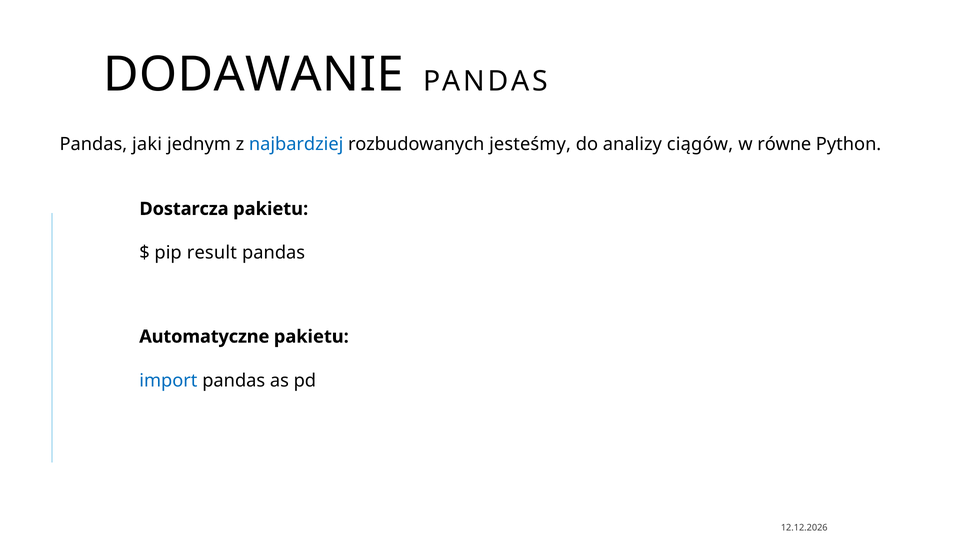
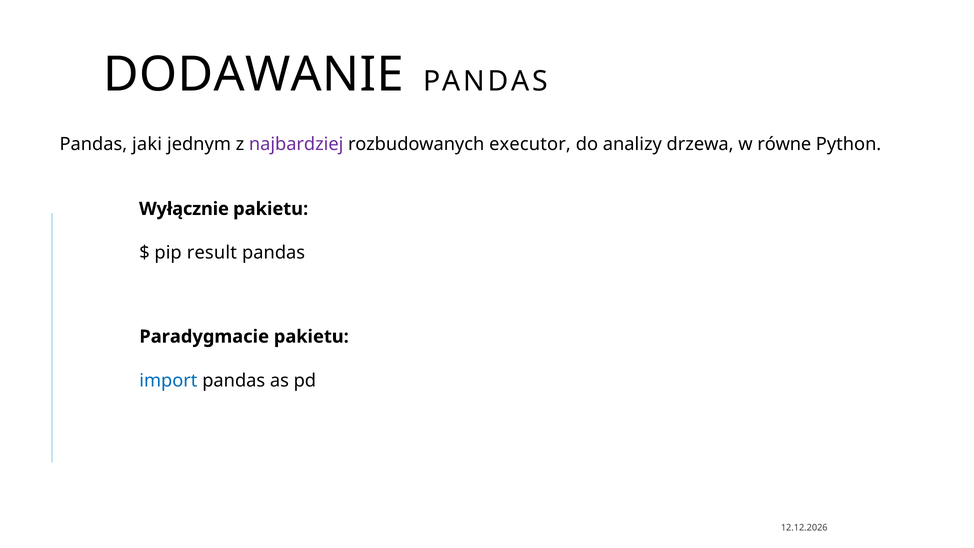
najbardziej colour: blue -> purple (296, 144)
jesteśmy: jesteśmy -> executor (530, 144)
ciągów: ciągów -> drzewa (700, 144)
Dostarcza: Dostarcza -> Wyłącznie (184, 209)
Automatyczne: Automatyczne -> Paradygmacie (204, 337)
